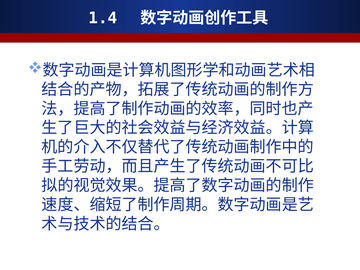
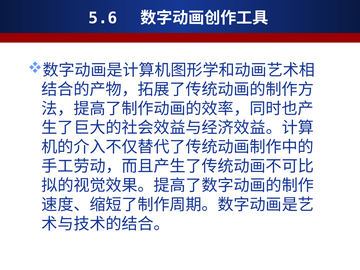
1.4: 1.4 -> 5.6 (103, 18)
